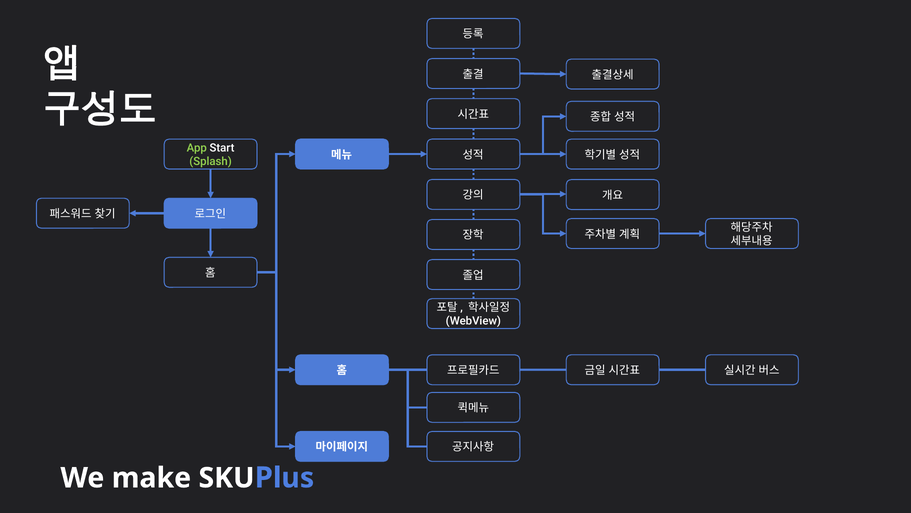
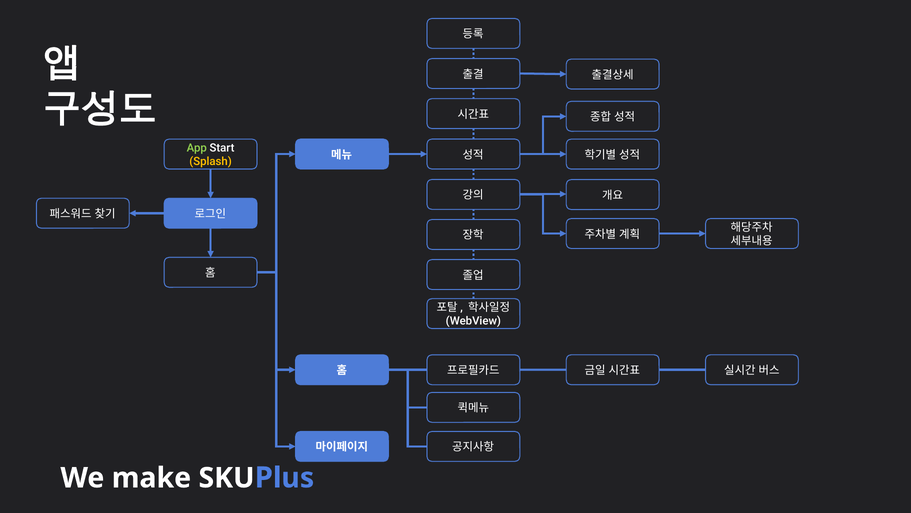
Splash colour: light green -> yellow (211, 162)
